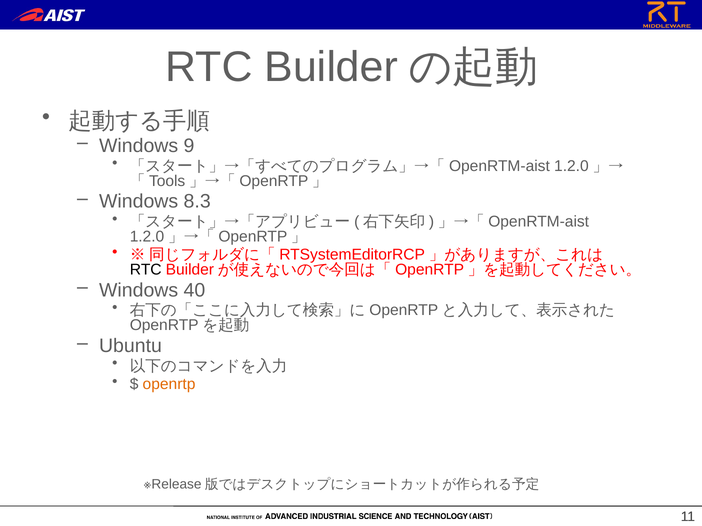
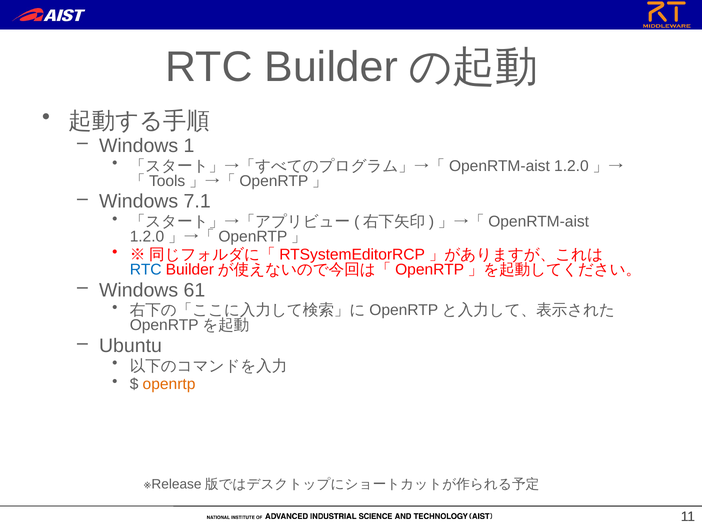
9: 9 -> 1 (189, 146)
8.3: 8.3 -> 7.1 (197, 202)
RTC colour: black -> blue (146, 270)
40: 40 -> 61 (194, 291)
